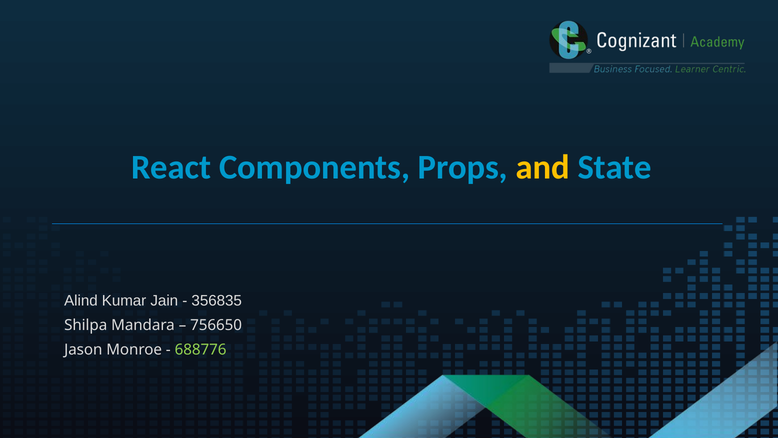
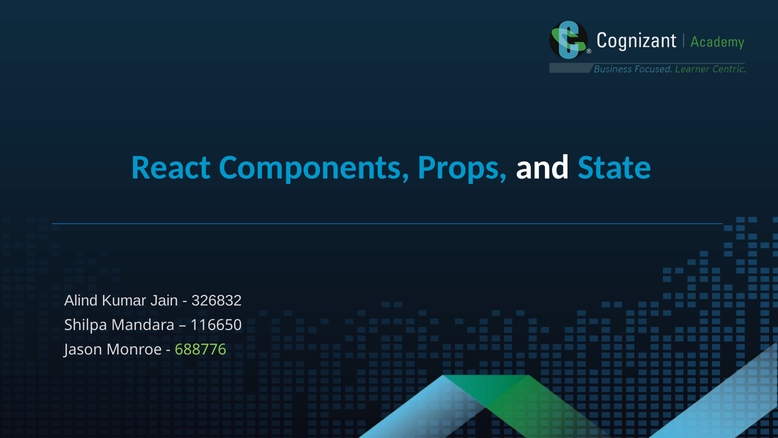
and colour: yellow -> white (543, 167)
356835: 356835 -> 326832 (217, 300)
756650: 756650 -> 116650 (216, 325)
